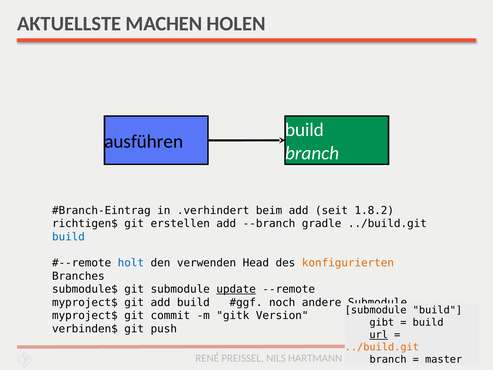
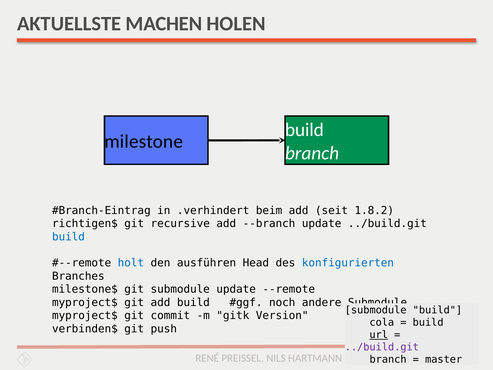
ausführen: ausführen -> milestone (144, 141)
erstellen: erstellen -> recursive (180, 223)
--branch gradle: gradle -> update (322, 223)
verwenden: verwenden -> ausführen (207, 263)
konfigurierten colour: orange -> blue (348, 263)
submodule$: submodule$ -> milestone$ (85, 289)
update underline: present -> none (236, 289)
gibt: gibt -> cola (382, 322)
../build.git colour: orange -> purple (382, 347)
